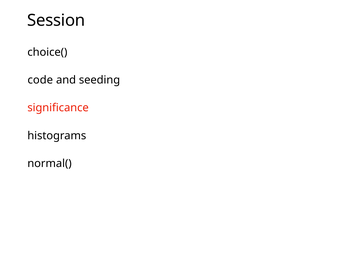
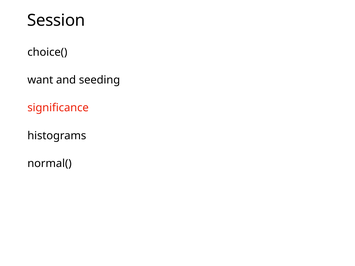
code: code -> want (40, 80)
